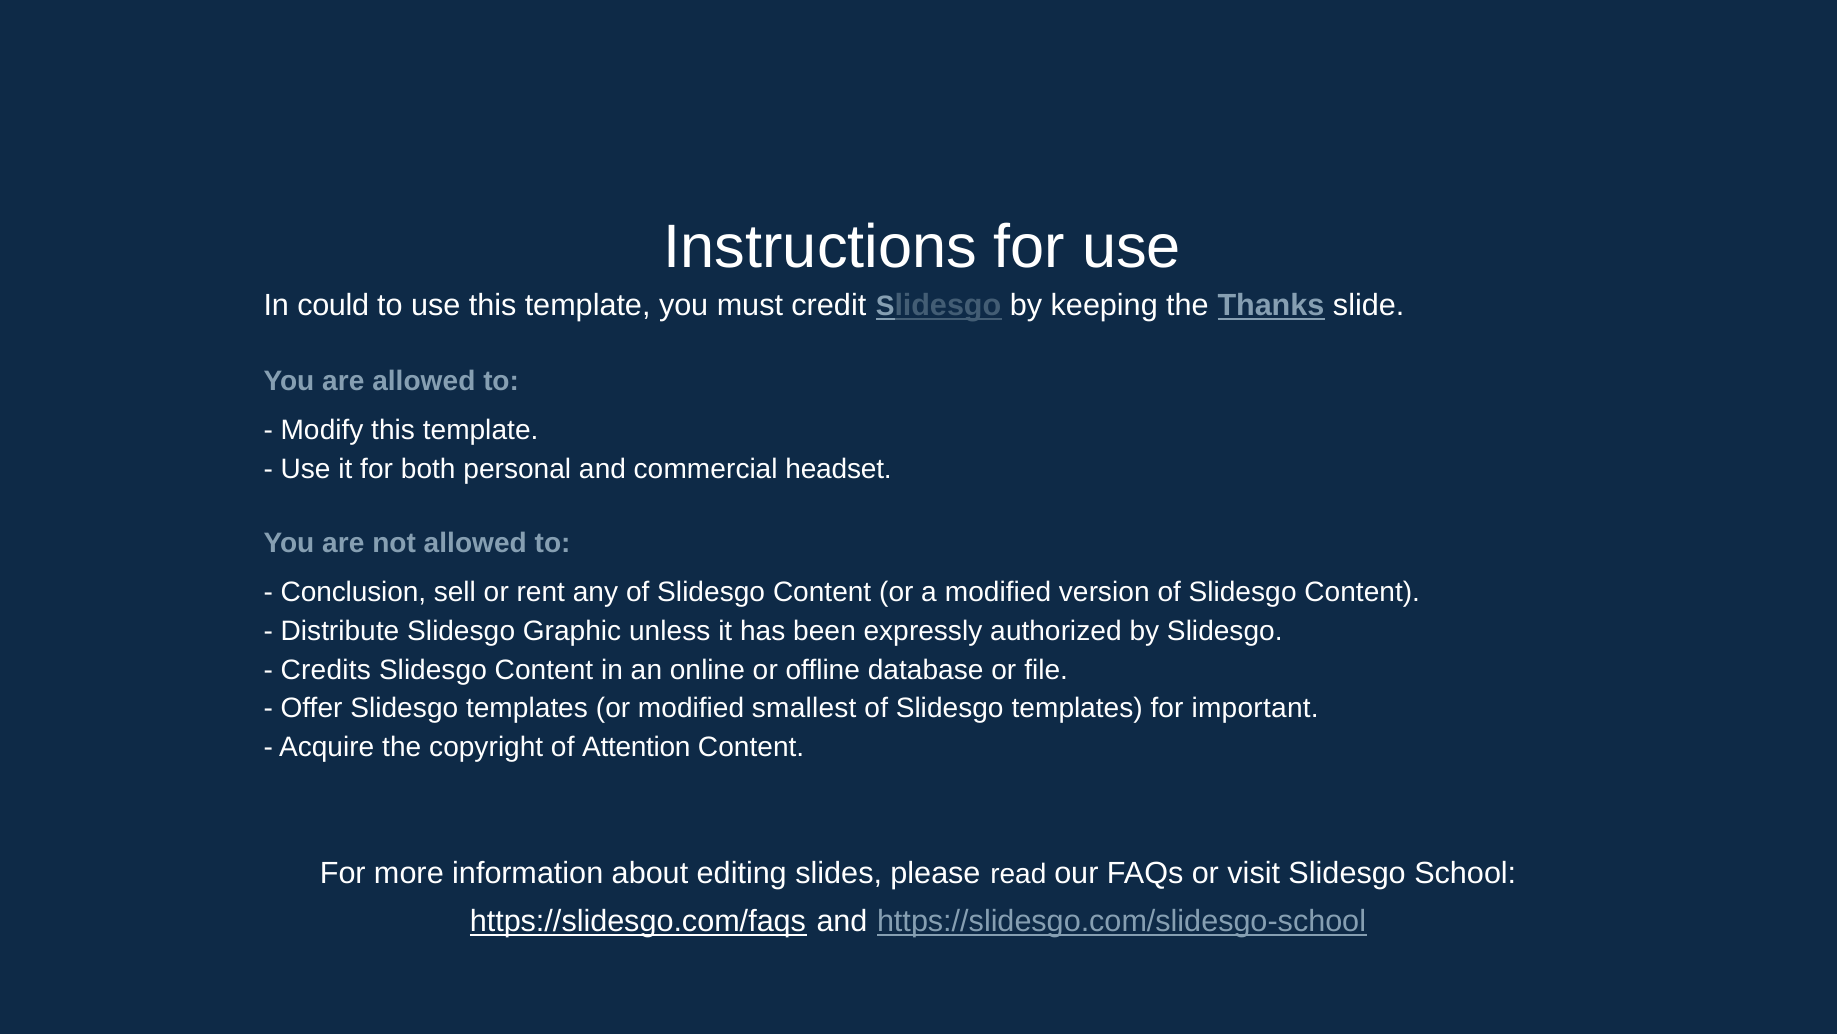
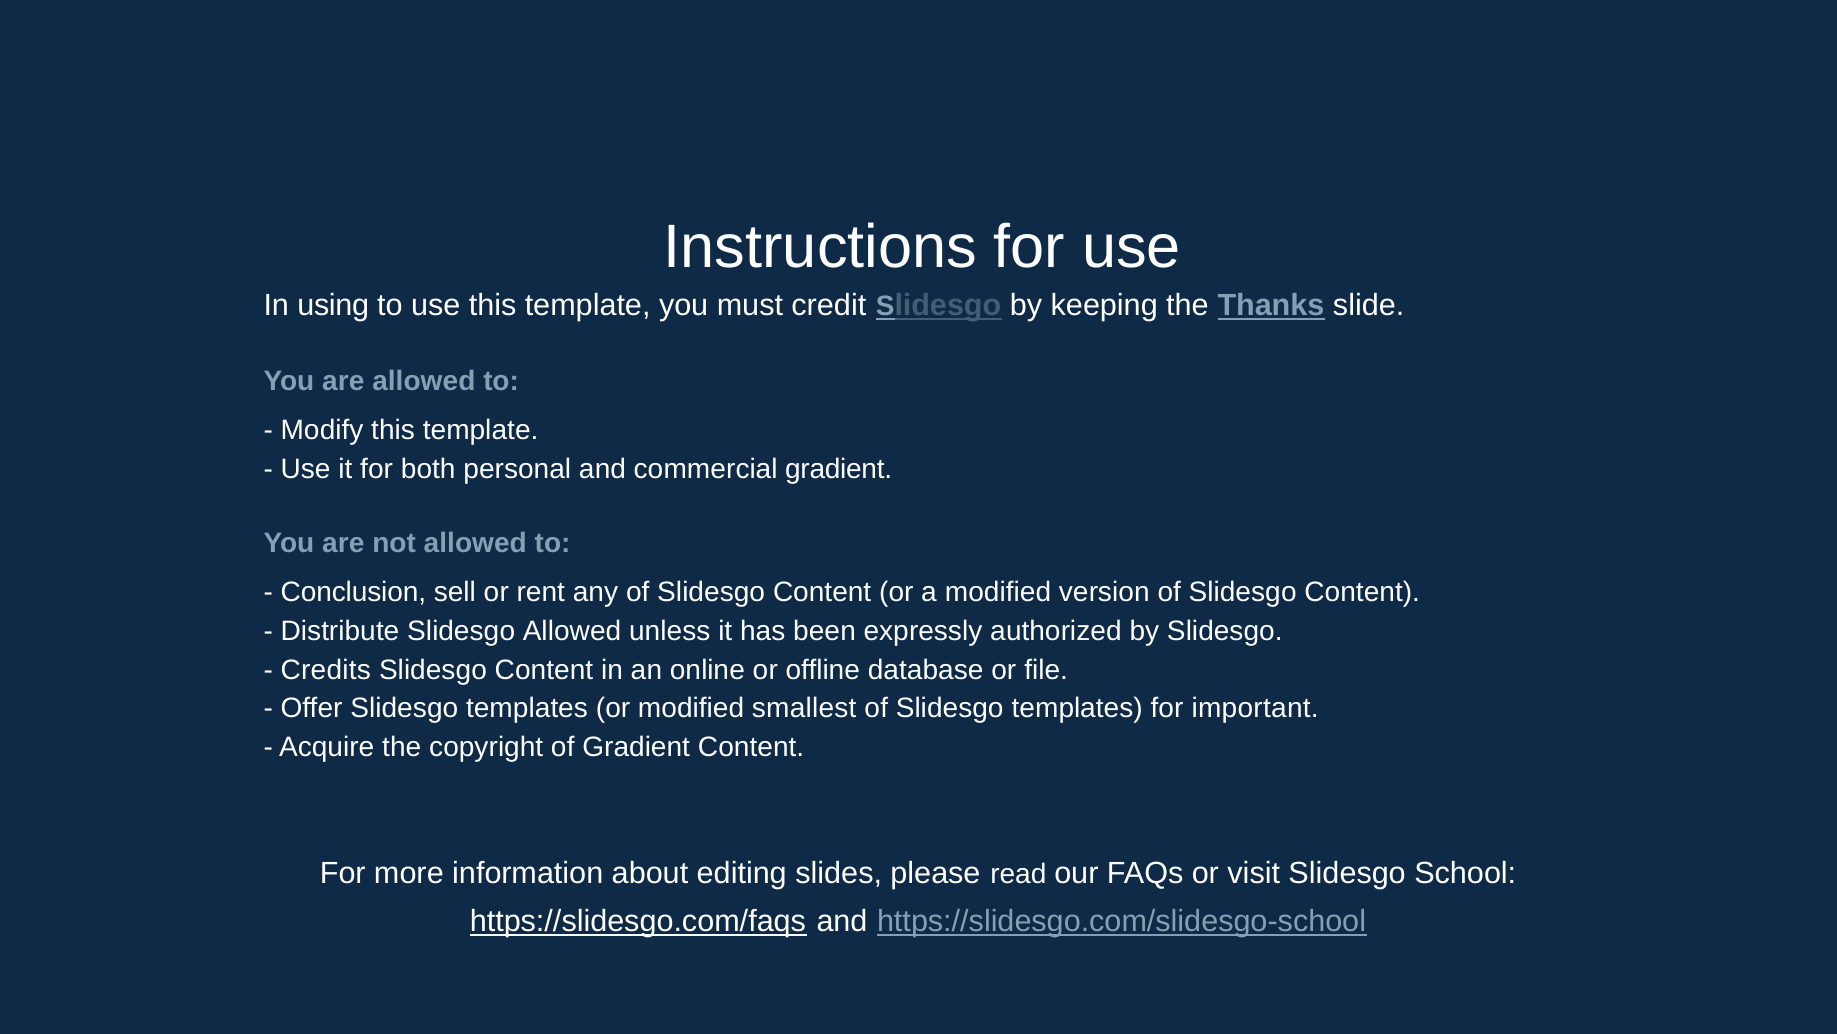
could: could -> using (333, 306)
commercial headset: headset -> gradient (839, 469)
Slidesgo Graphic: Graphic -> Allowed (572, 631)
of Attention: Attention -> Gradient (636, 747)
